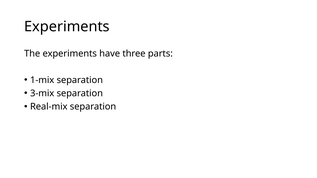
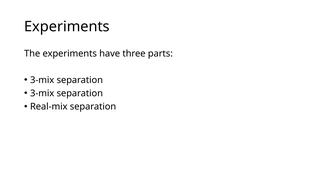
1-mix: 1-mix -> 3-mix (42, 80)
